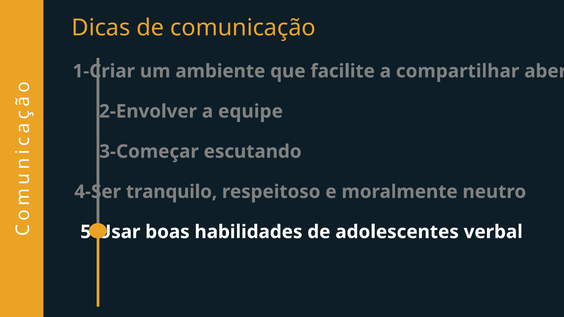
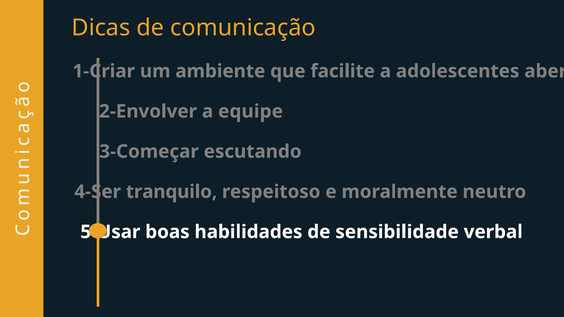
compartilhar: compartilhar -> adolescentes (458, 71)
de adolescentes: adolescentes -> sensibilidade (397, 232)
